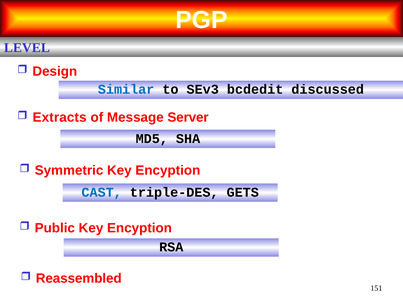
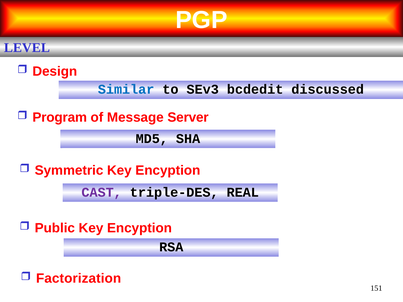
Extracts: Extracts -> Program (60, 117)
CAST colour: blue -> purple (102, 193)
GETS: GETS -> REAL (243, 193)
Reassembled: Reassembled -> Factorization (79, 279)
